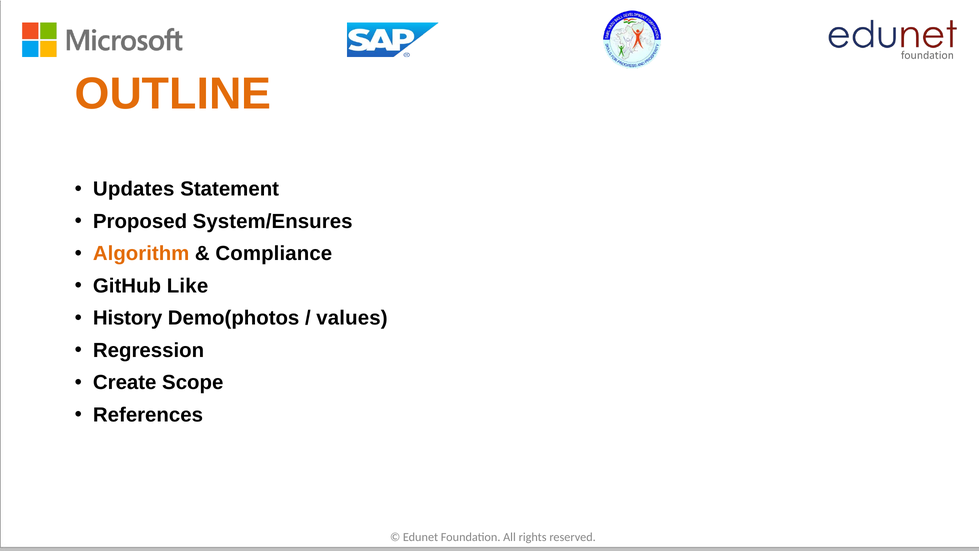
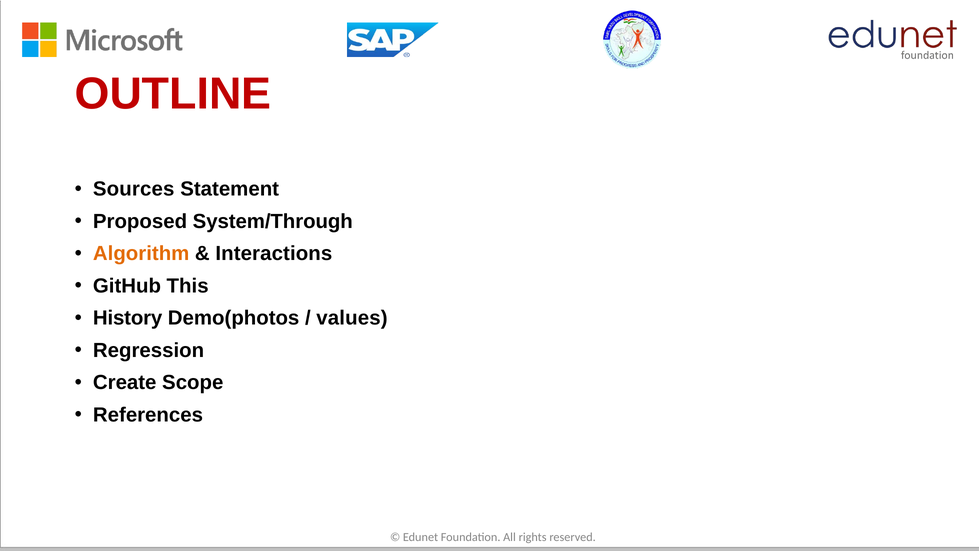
OUTLINE colour: orange -> red (173, 94)
Updates: Updates -> Sources (134, 189)
System/Ensures: System/Ensures -> System/Through (273, 221)
Compliance: Compliance -> Interactions (274, 254)
Like: Like -> This (188, 286)
